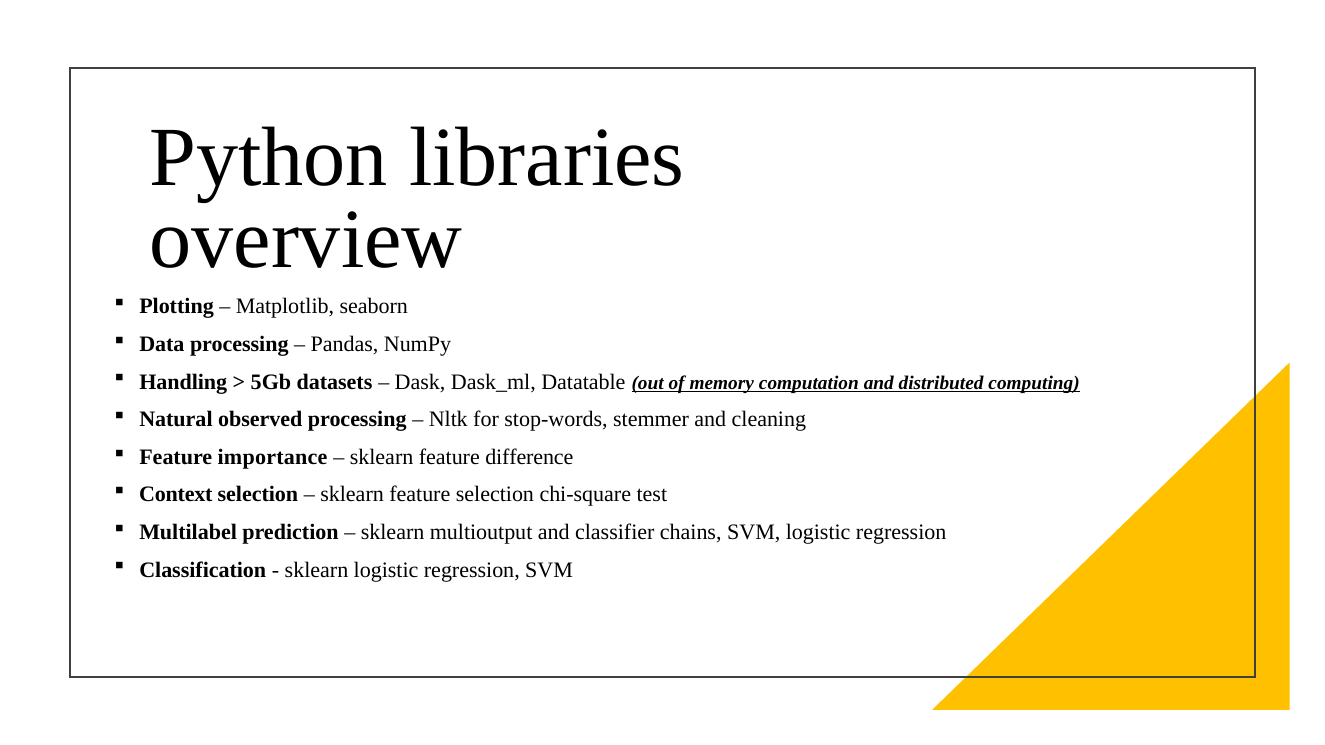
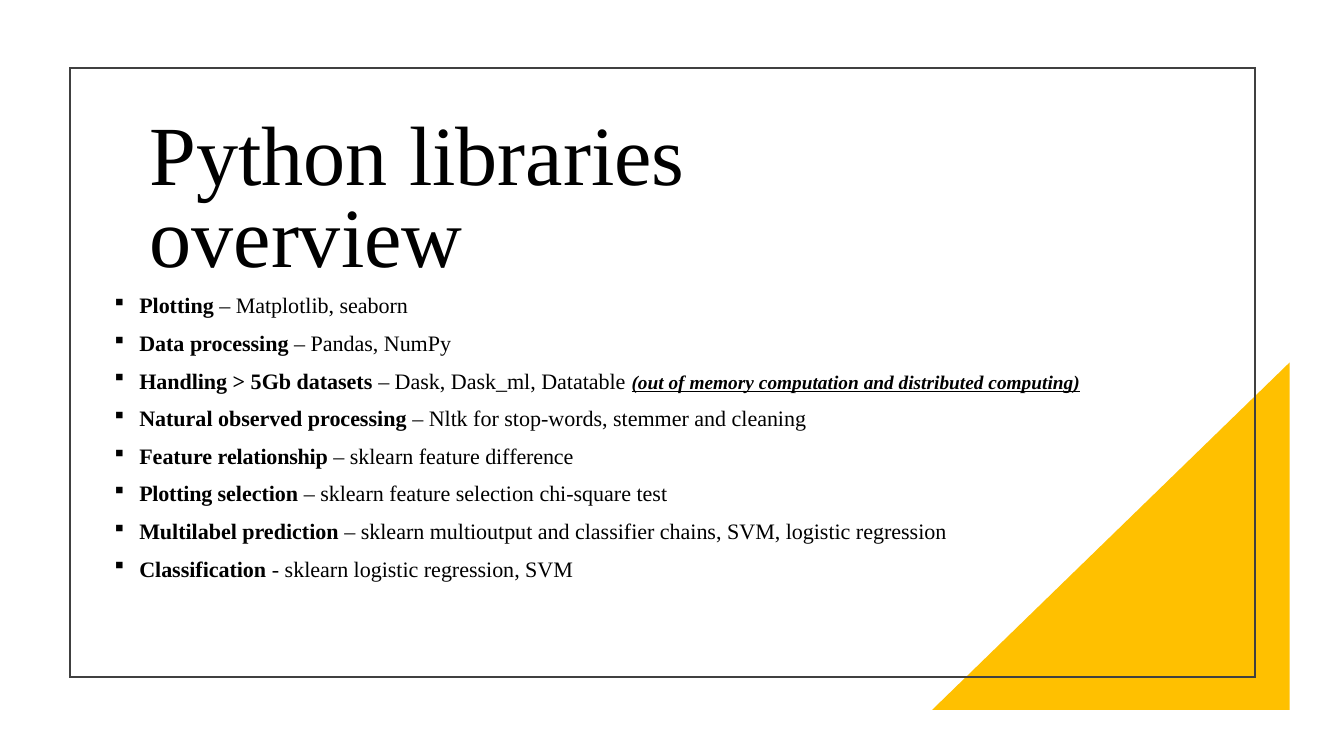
importance: importance -> relationship (273, 457)
Context: Context -> Plotting (176, 495)
